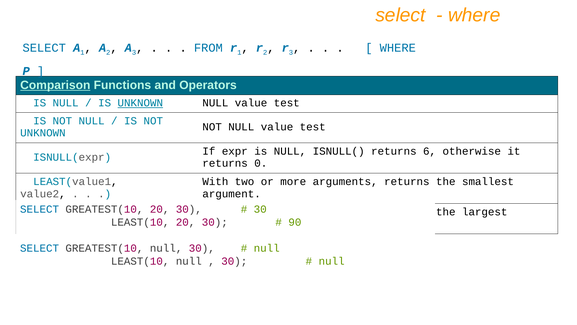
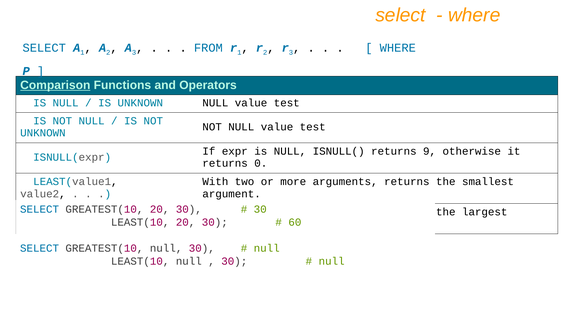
UNKNOWN underline: present -> none (140, 103)
6: 6 -> 9 (430, 151)
90: 90 -> 60 (295, 222)
